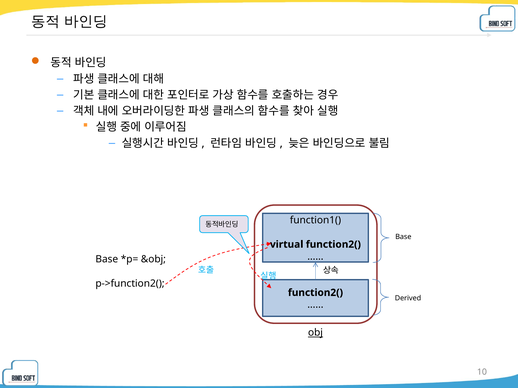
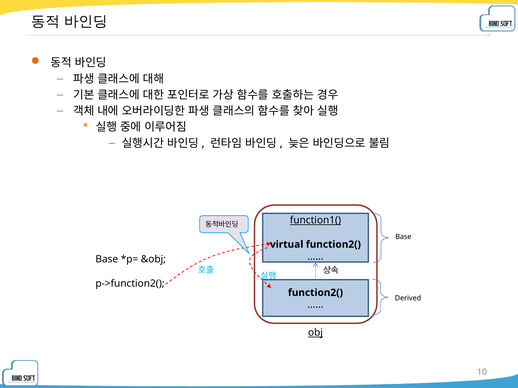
function1( underline: none -> present (315, 221)
